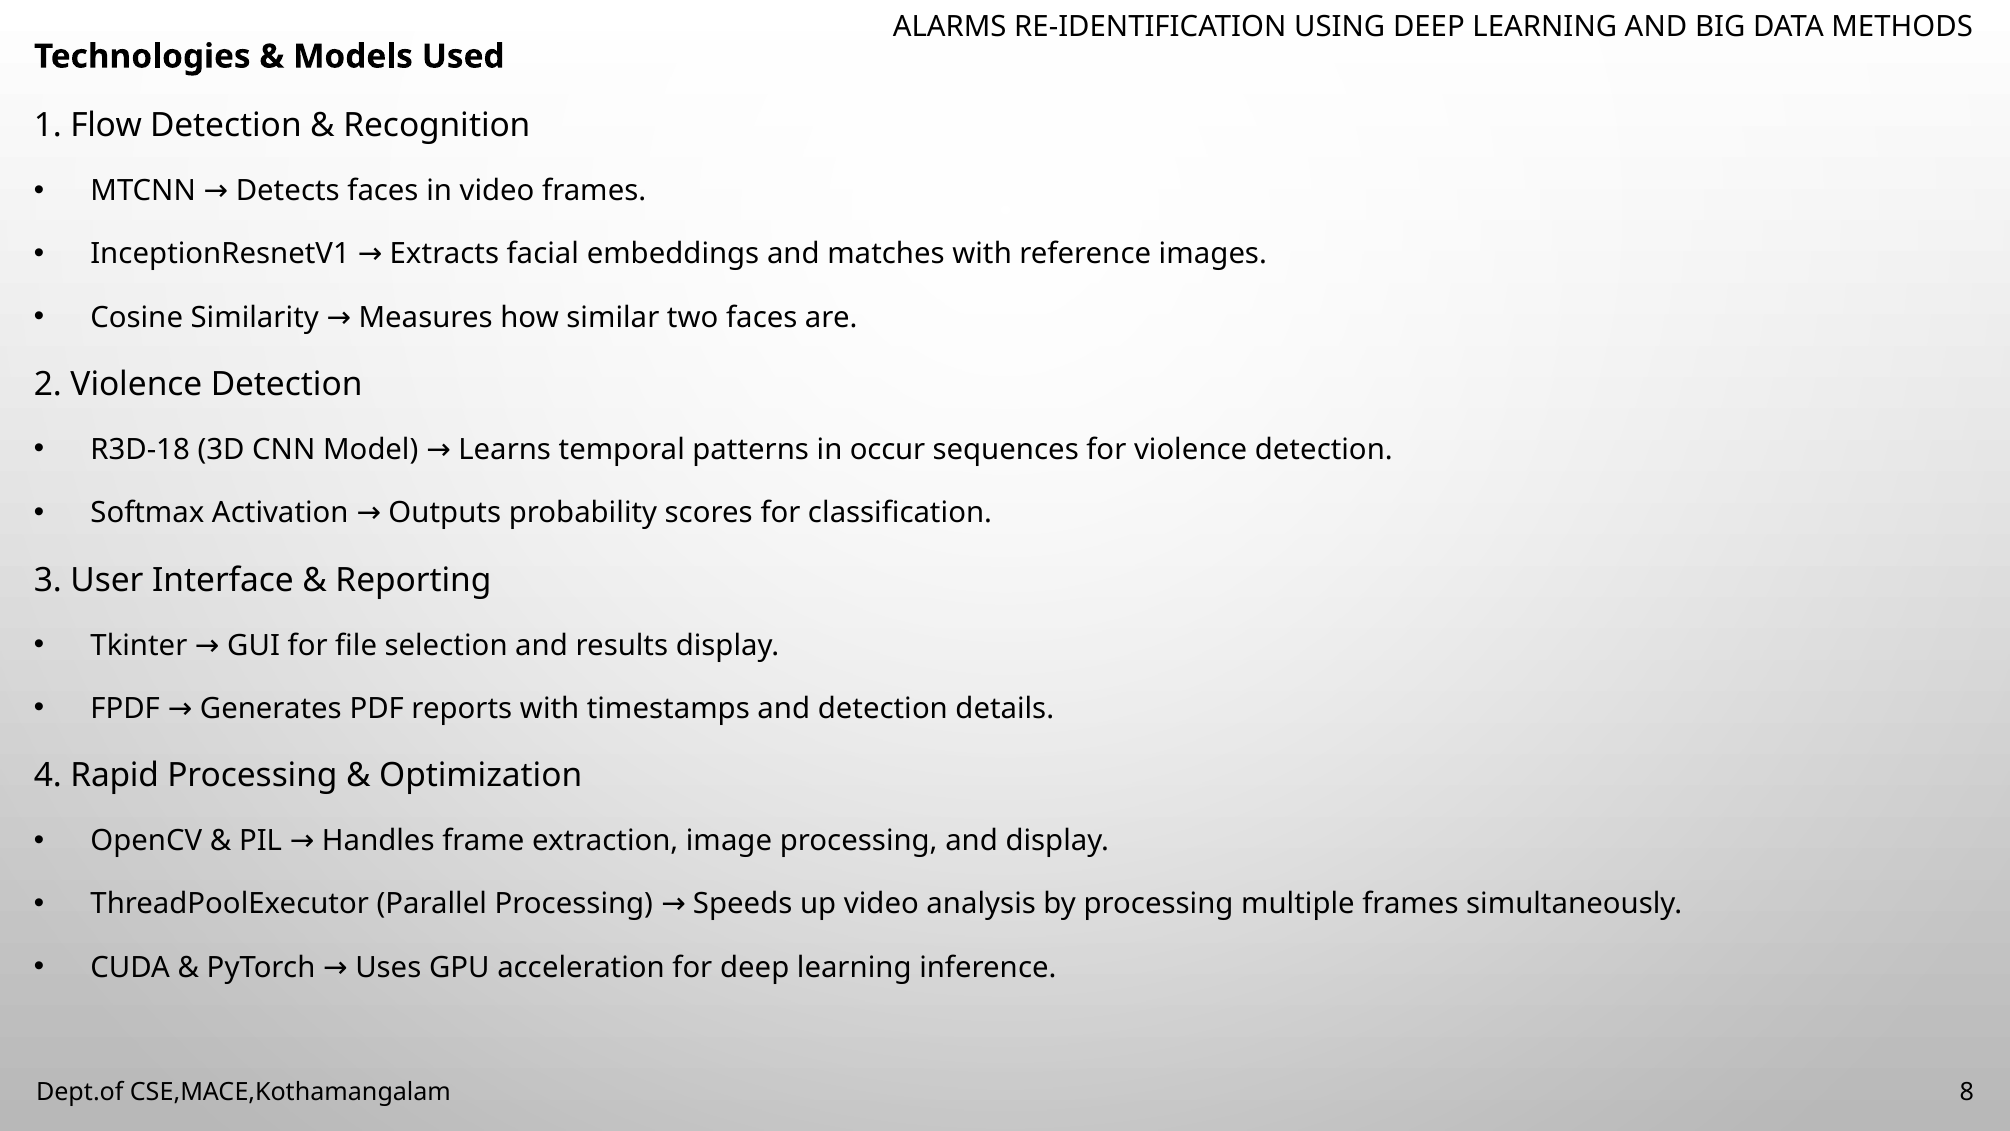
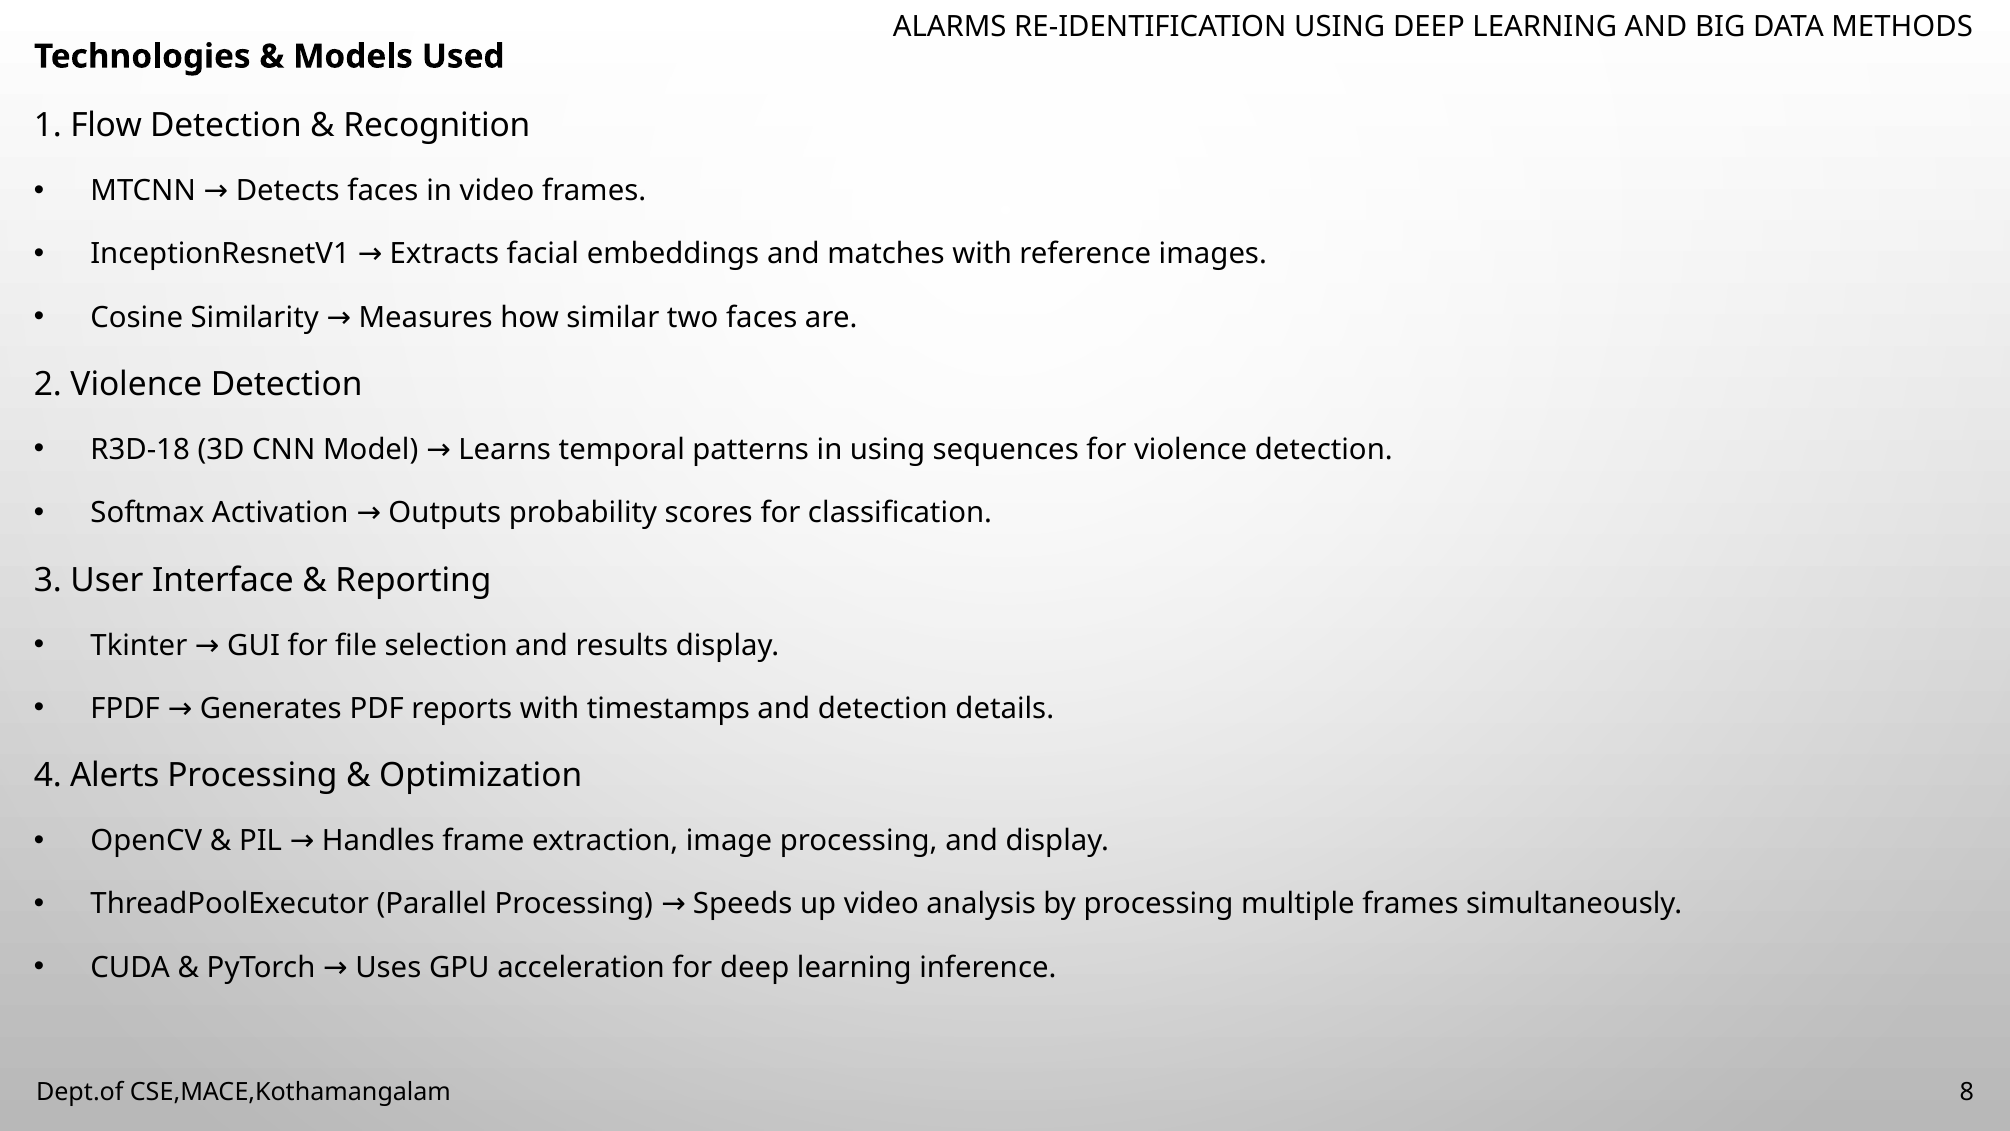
in occur: occur -> using (888, 450)
Rapid: Rapid -> Alerts (115, 775)
